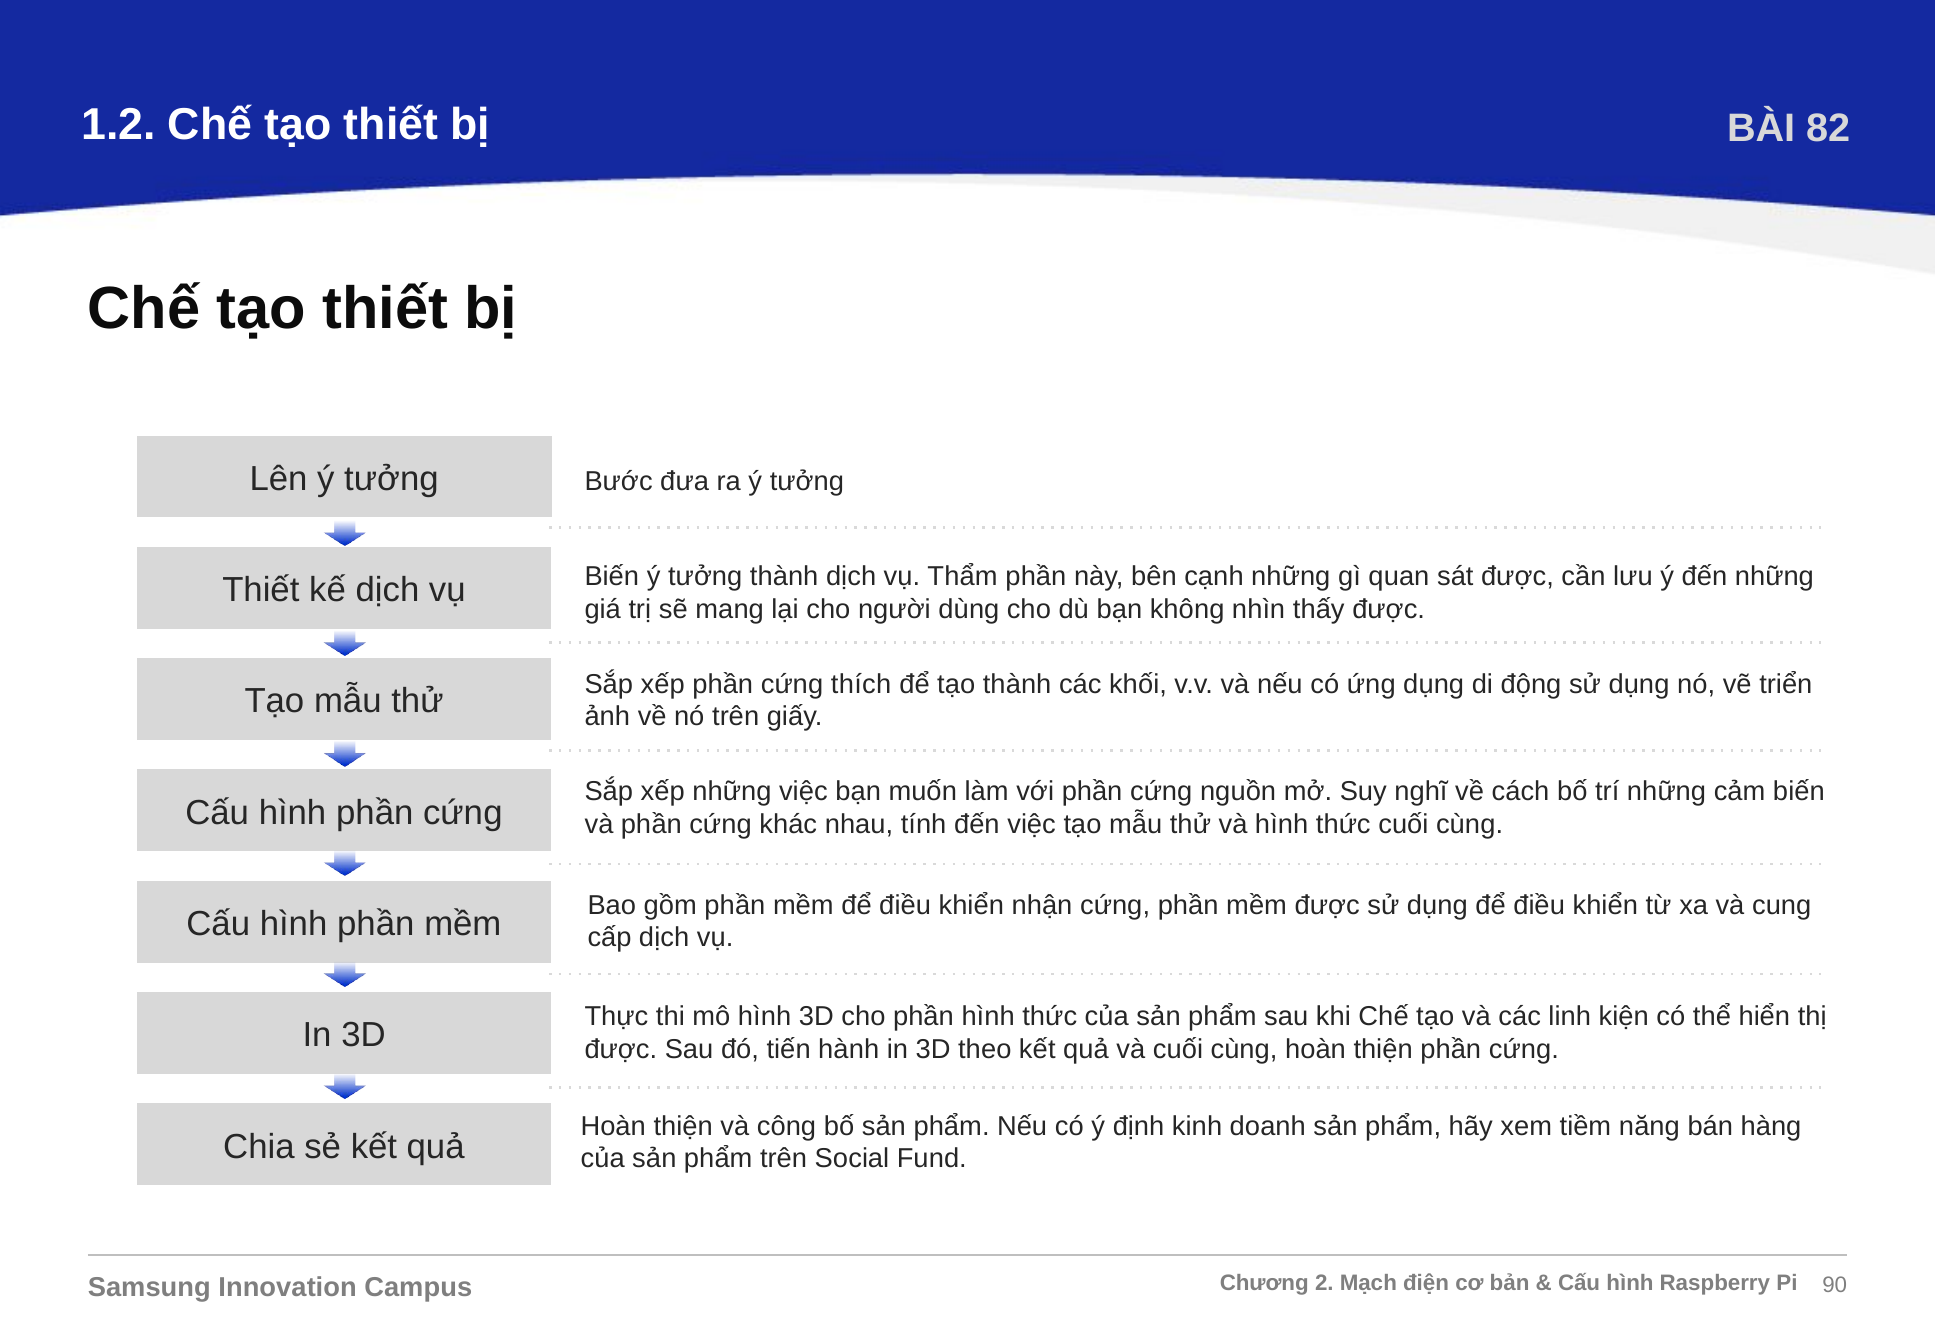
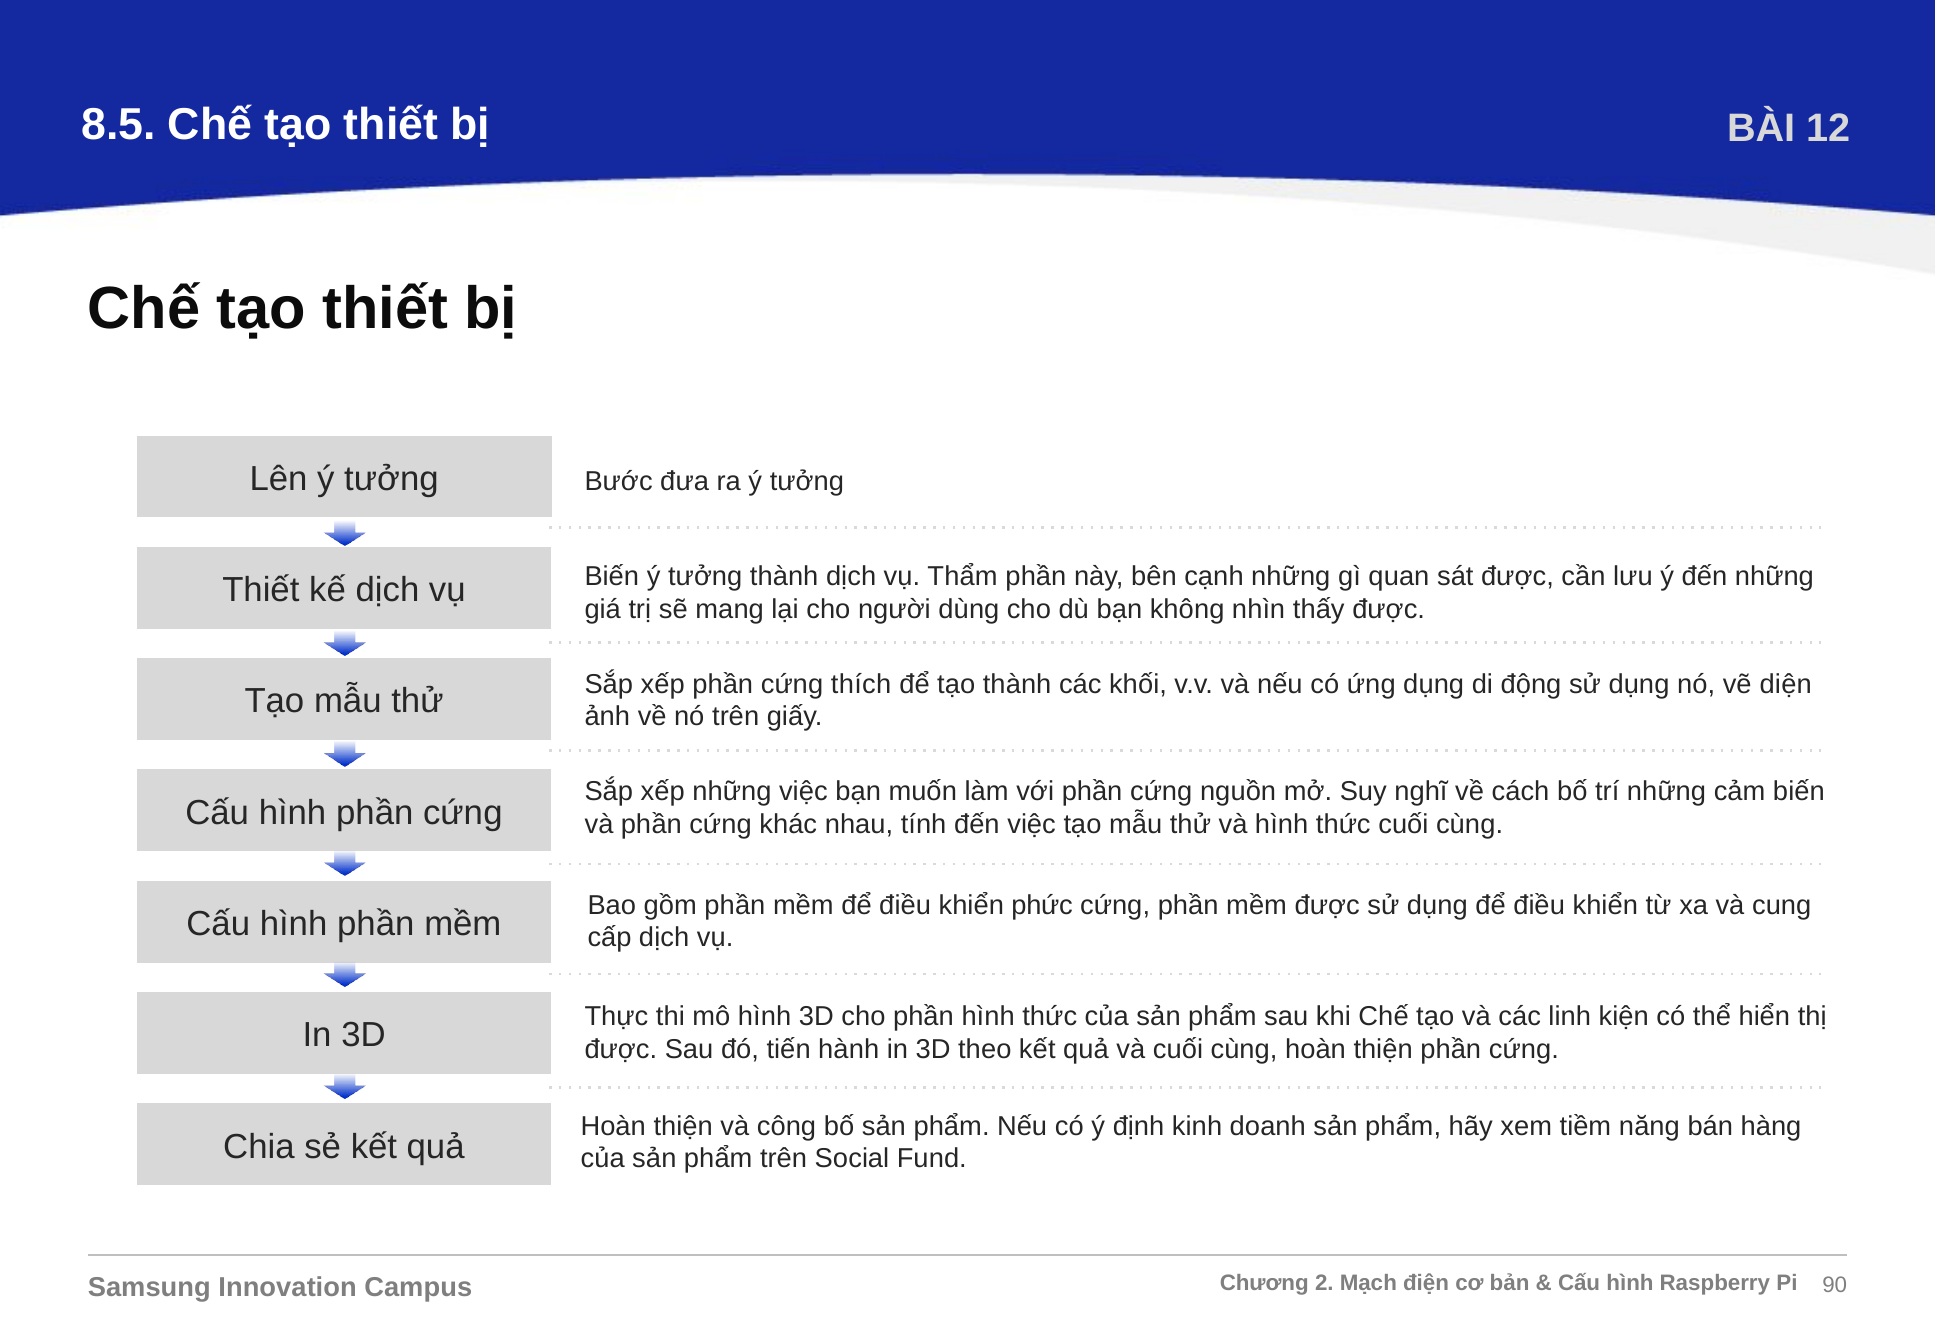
1.2: 1.2 -> 8.5 (118, 124)
82: 82 -> 12 (1828, 128)
triển: triển -> diện (1786, 684)
nhận: nhận -> phức (1042, 905)
